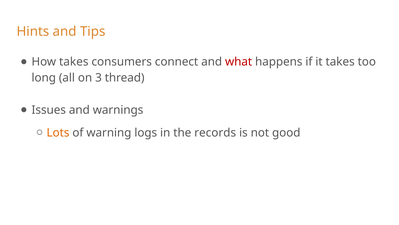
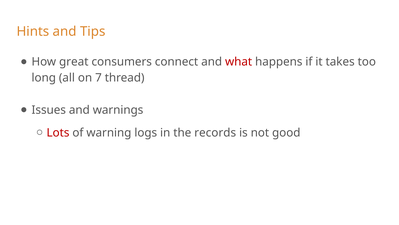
How takes: takes -> great (74, 62)
3: 3 -> 7 (98, 78)
Lots colour: orange -> red (58, 132)
